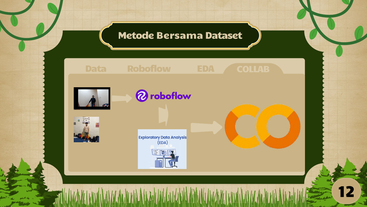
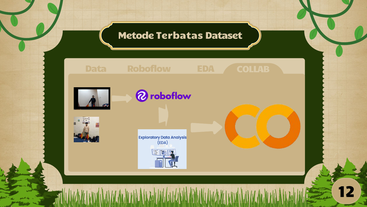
Bersama: Bersama -> Terbatas (180, 36)
